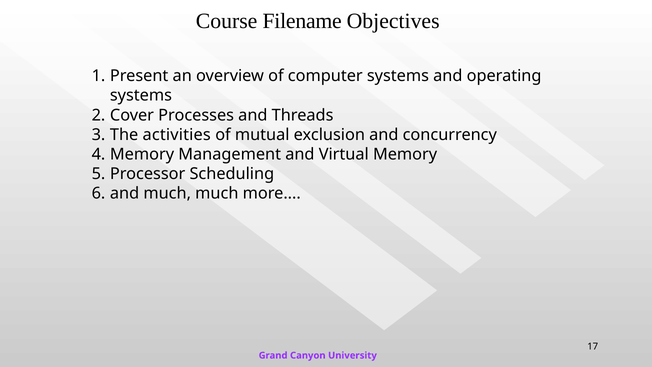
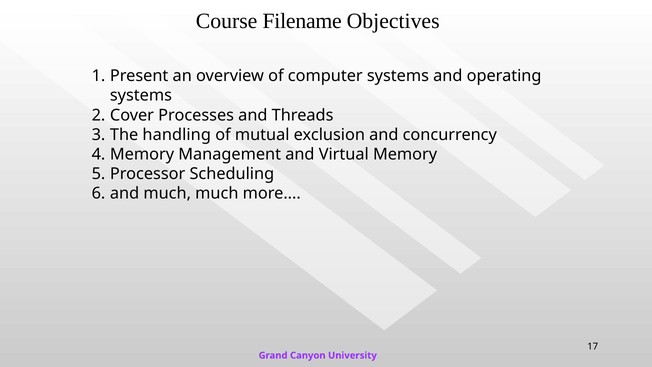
activities: activities -> handling (177, 135)
